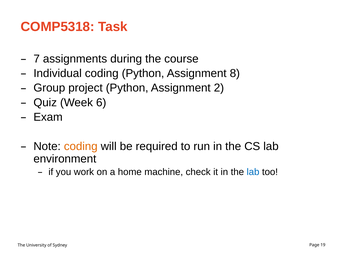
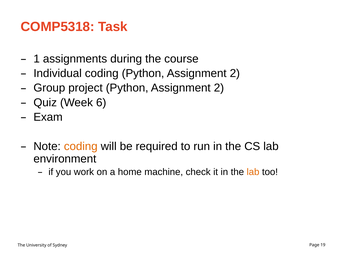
7: 7 -> 1 (37, 59)
coding Python Assignment 8: 8 -> 2 (235, 73)
lab colour: blue -> orange (253, 172)
